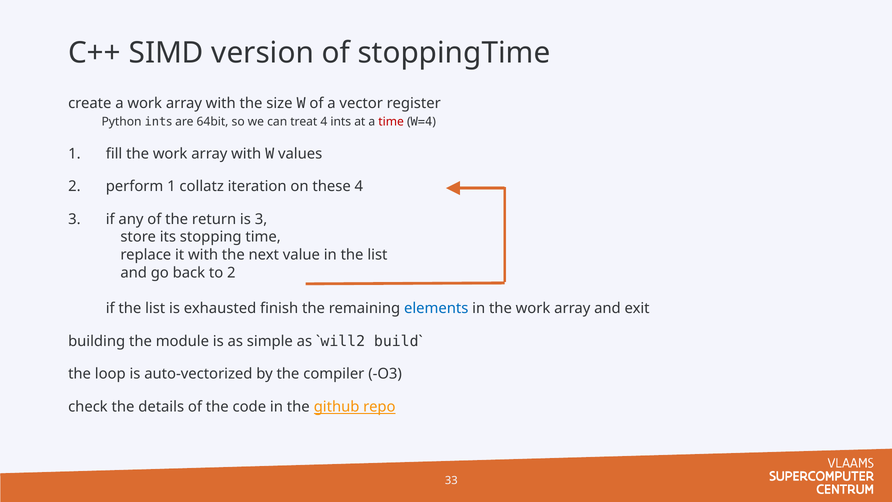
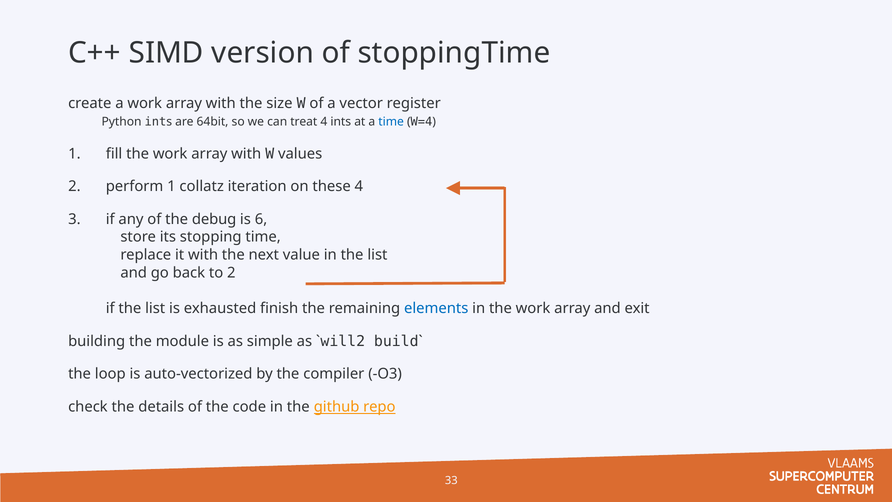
time colour: red -> blue (391, 122)
return: return -> debug (214, 219)
is 3: 3 -> 6 (261, 219)
